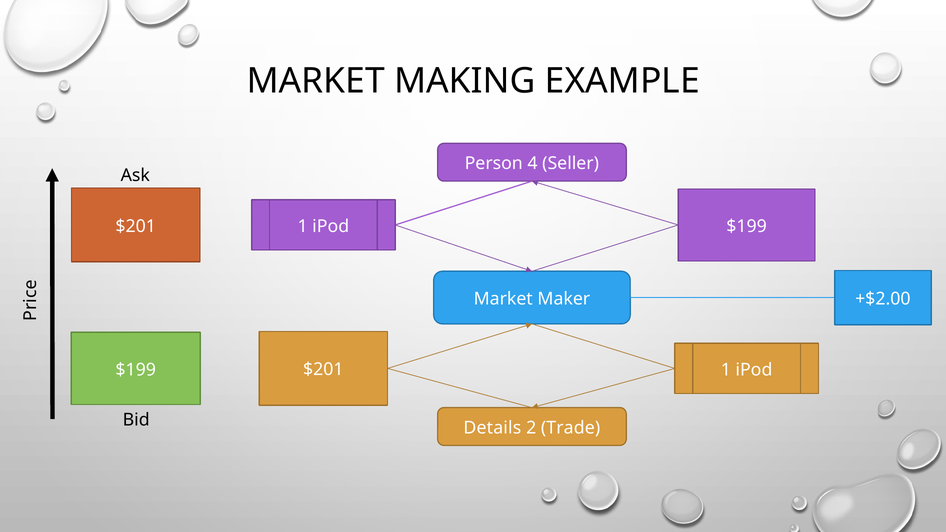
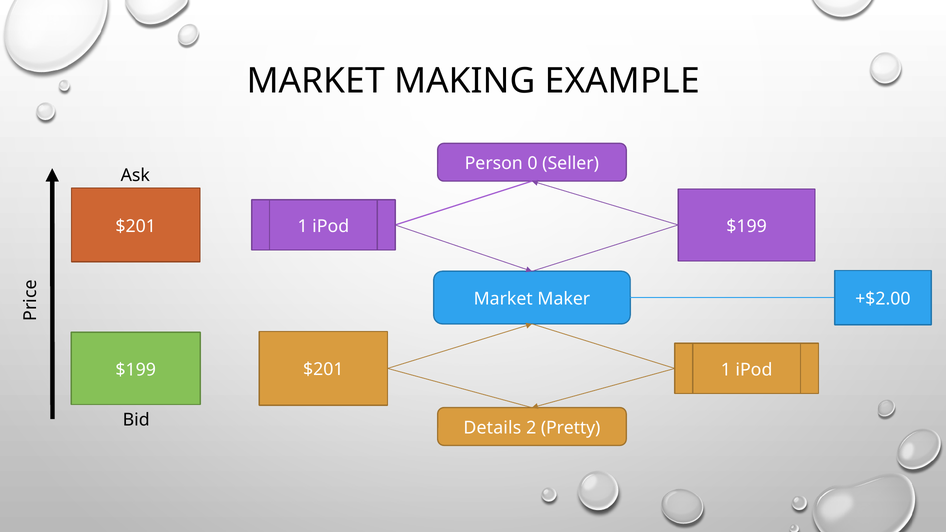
4: 4 -> 0 (533, 163)
Trade: Trade -> Pretty (571, 428)
